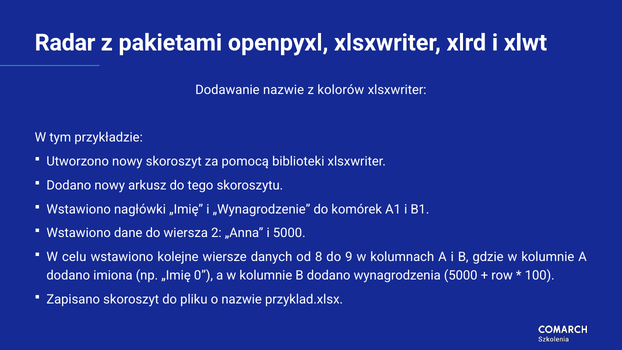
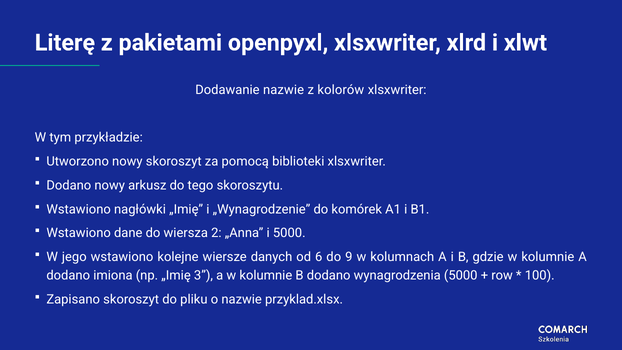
Radar: Radar -> Literę (65, 43)
celu: celu -> jego (74, 257)
8: 8 -> 6 (319, 257)
0: 0 -> 3 (203, 276)
